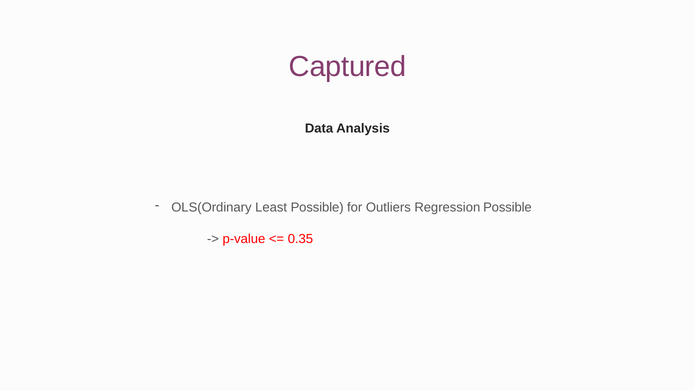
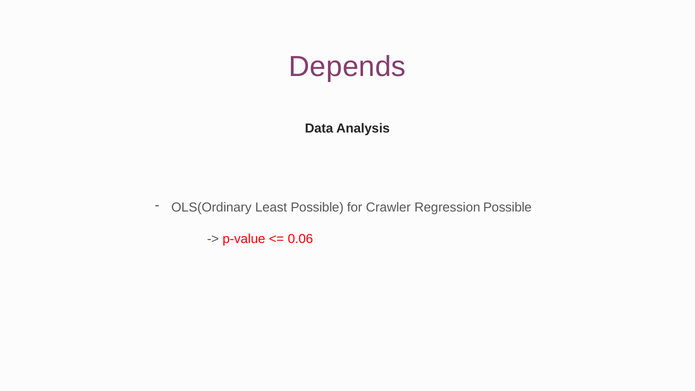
Captured: Captured -> Depends (347, 67)
Outliers: Outliers -> Crawler (388, 208)
0.35: 0.35 -> 0.06 (300, 239)
